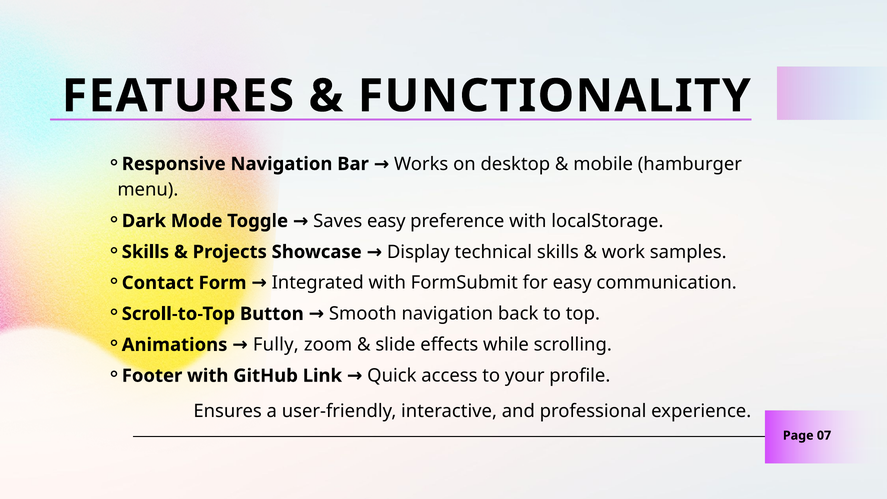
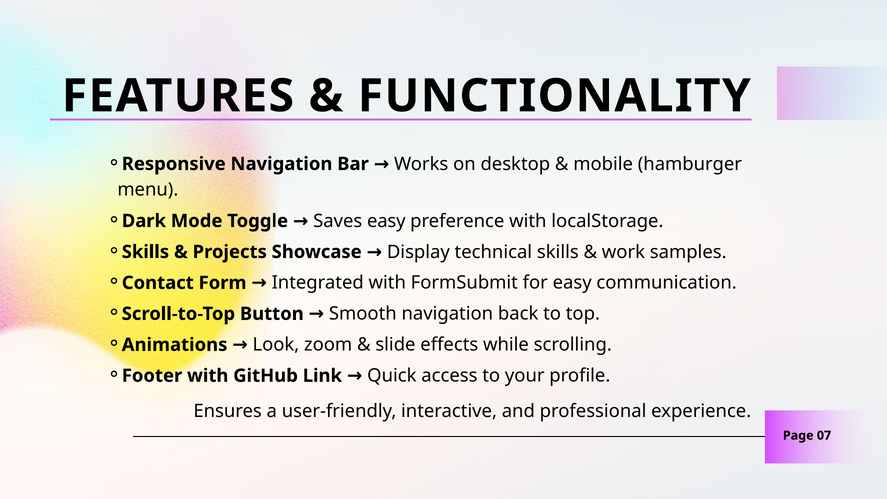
Fully: Fully -> Look (276, 345)
